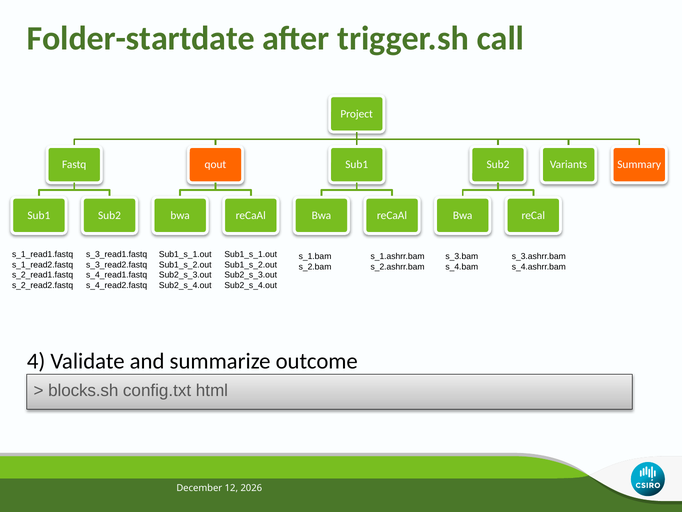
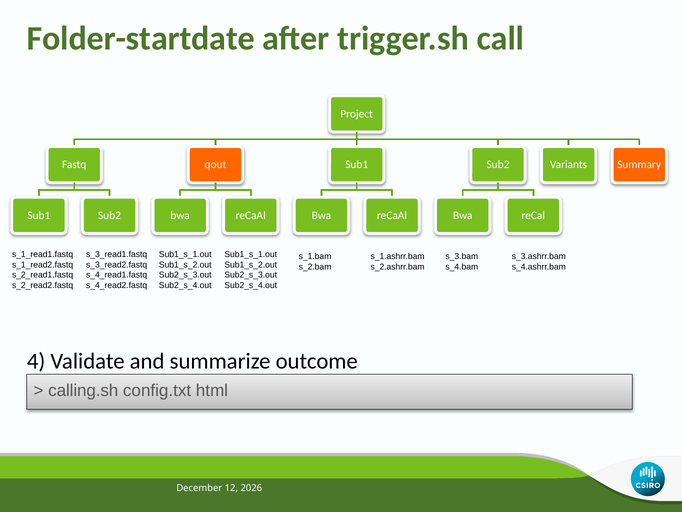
blocks.sh: blocks.sh -> calling.sh (83, 390)
